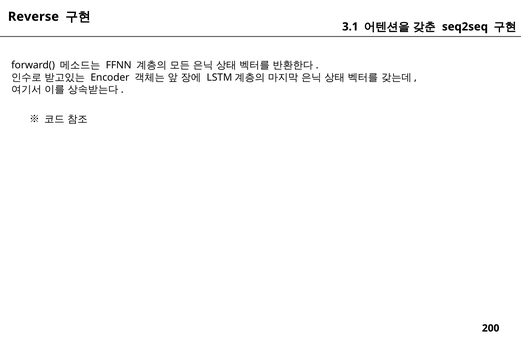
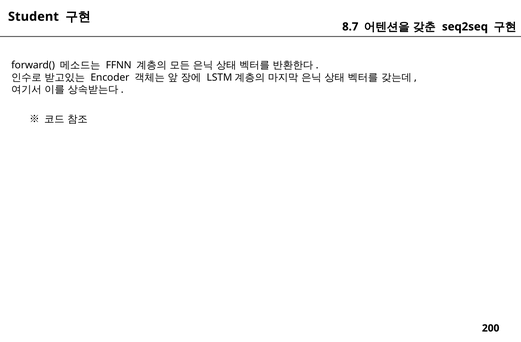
Reverse: Reverse -> Student (33, 17)
3.1: 3.1 -> 8.7 (350, 27)
